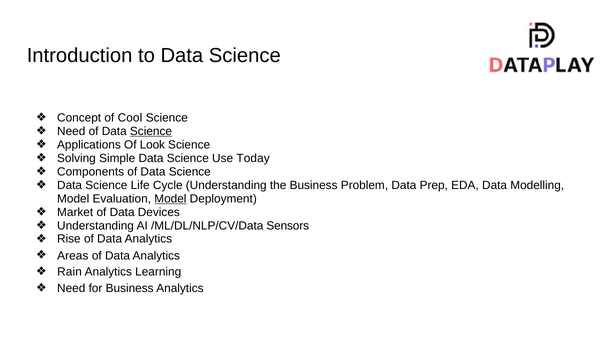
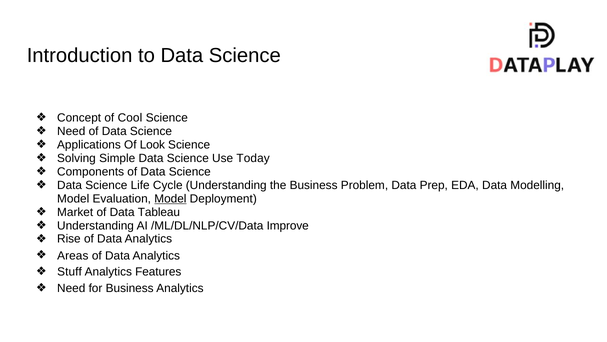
Science underline: present -> none (151, 131)
Devices: Devices -> Tableau (159, 212)
Sensors: Sensors -> Improve (288, 225)
Rain: Rain -> Stuff (70, 272)
Learning: Learning -> Features (158, 272)
